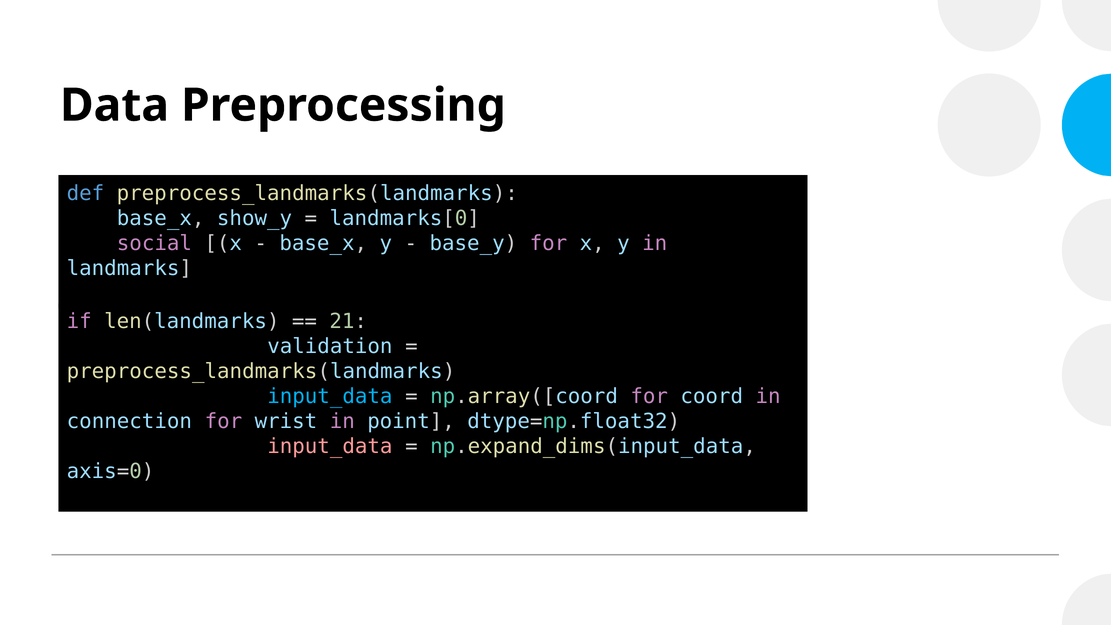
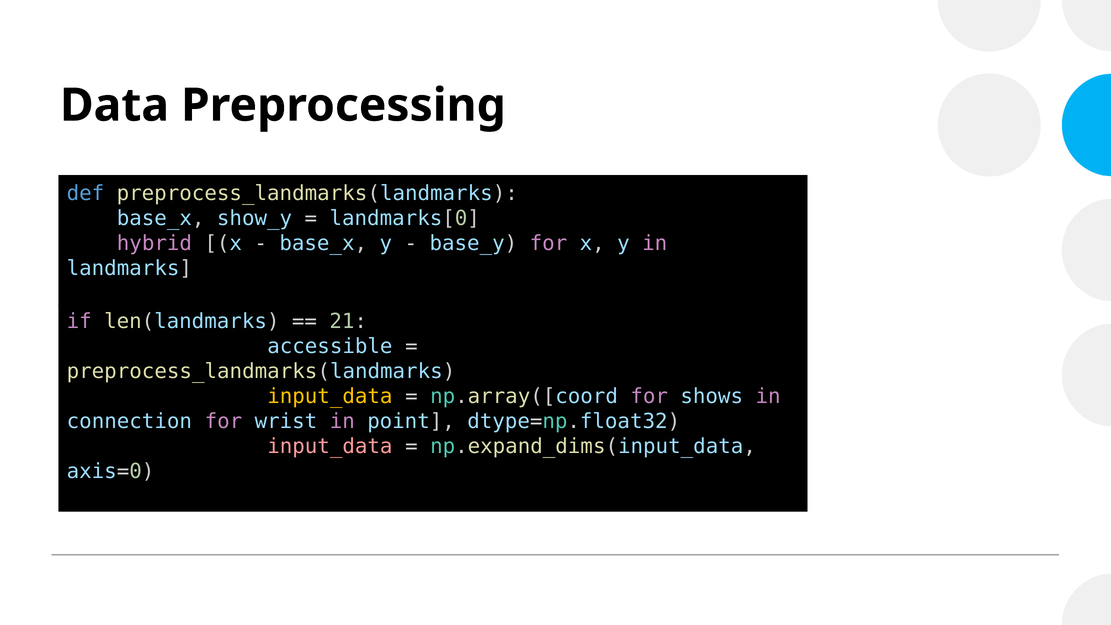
social: social -> hybrid (154, 243)
validation: validation -> accessible (330, 346)
input_data colour: light blue -> yellow (330, 396)
coord: coord -> shows (712, 396)
